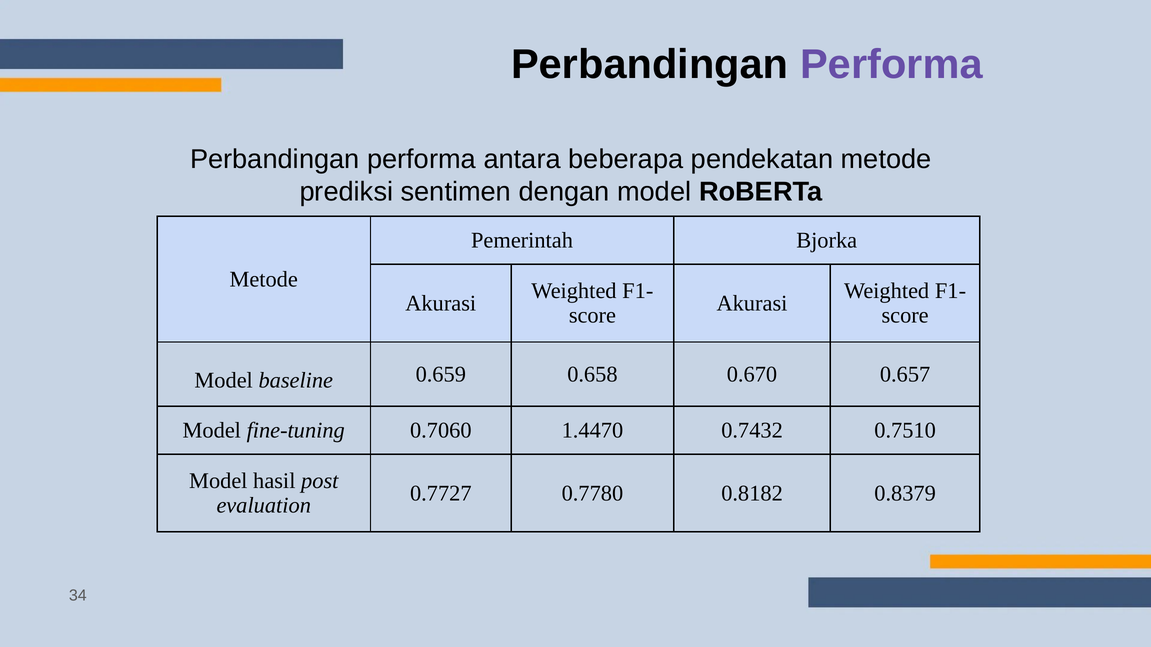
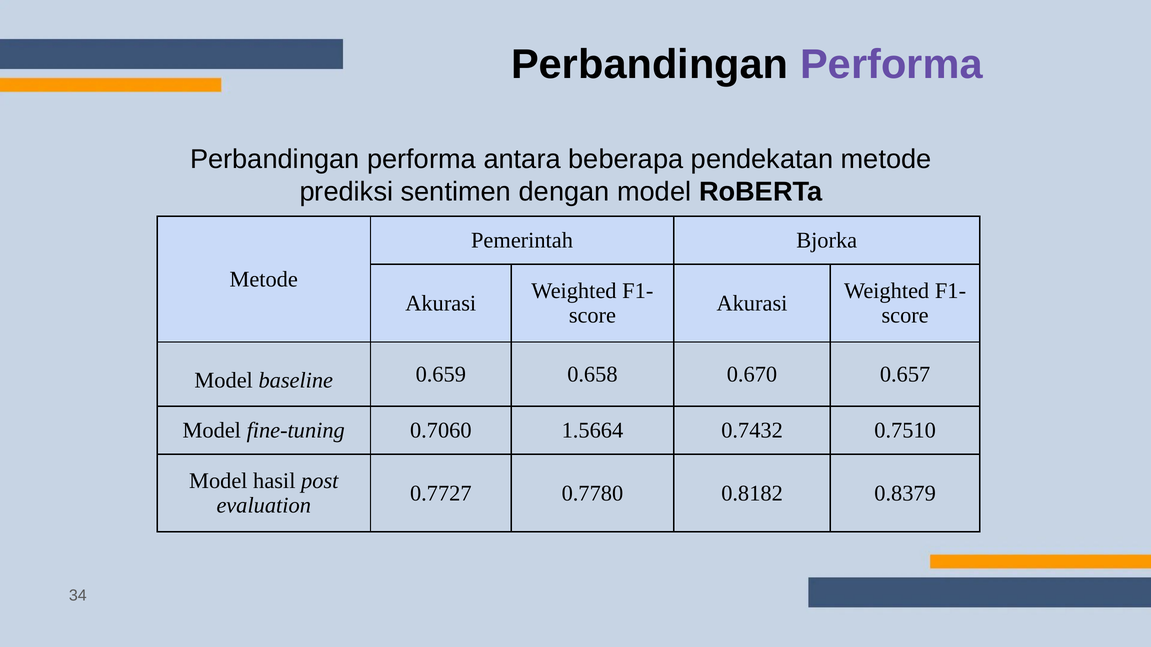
1.4470: 1.4470 -> 1.5664 (592, 431)
